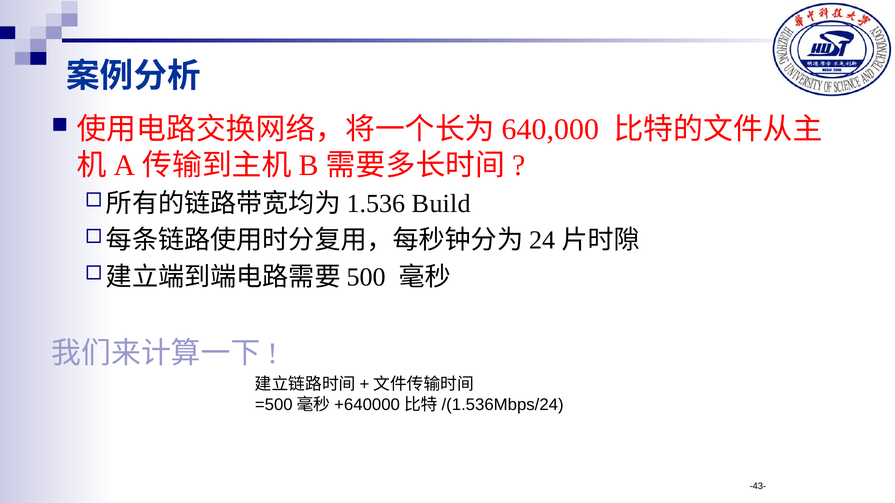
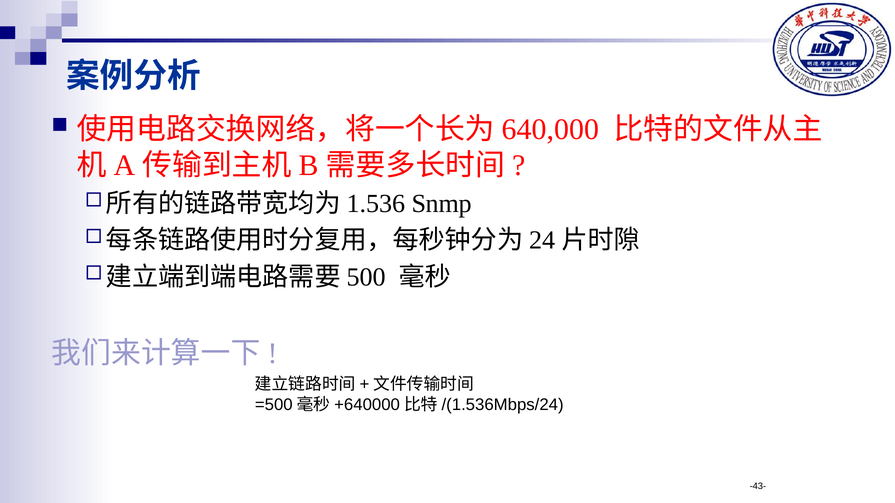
Build: Build -> Snmp (442, 204)
